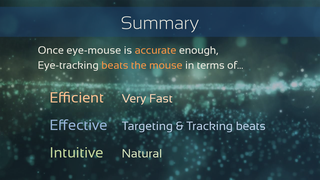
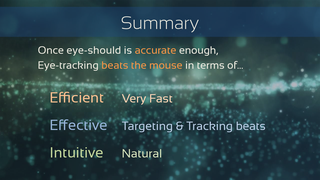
eye-mouse: eye-mouse -> eye-should (94, 50)
